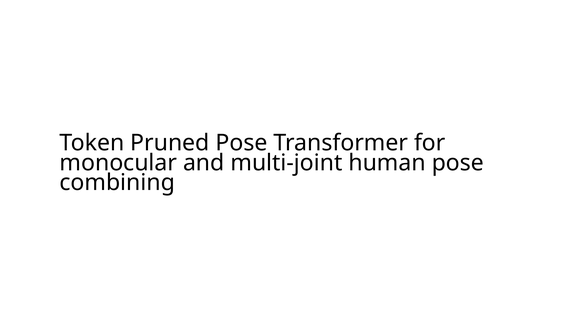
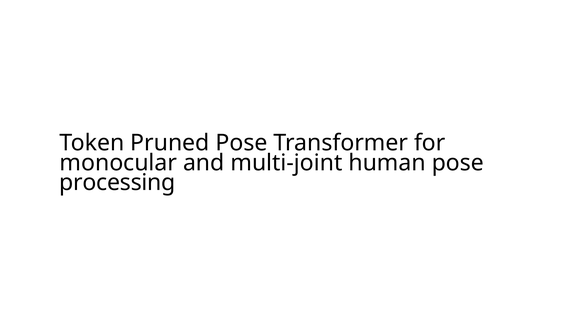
combining: combining -> processing (117, 183)
